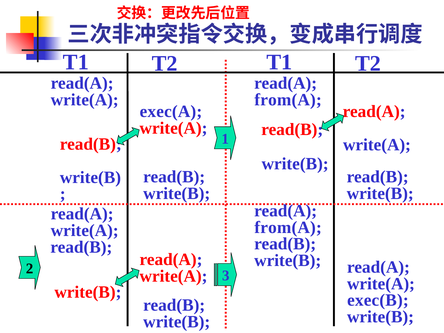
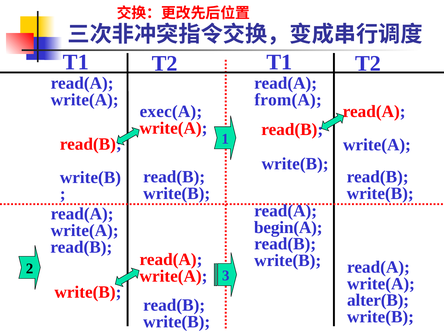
from(A: from(A -> begin(A (288, 227)
exec(B: exec(B -> alter(B (378, 300)
